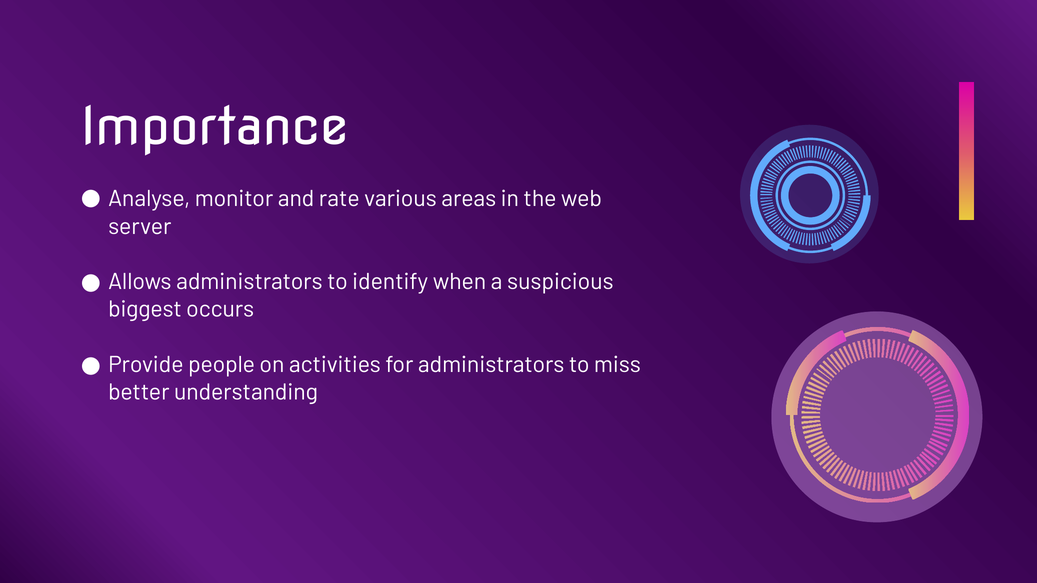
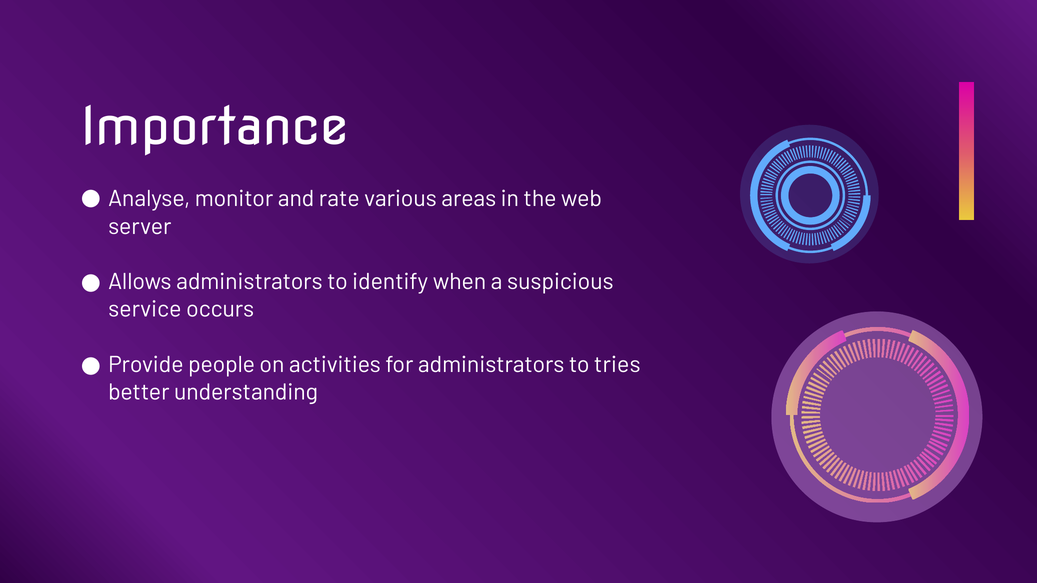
biggest: biggest -> service (145, 310)
miss: miss -> tries (617, 365)
